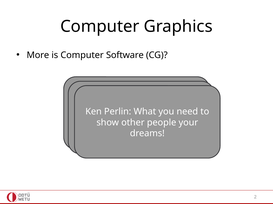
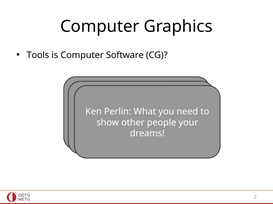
More: More -> Tools (38, 55)
